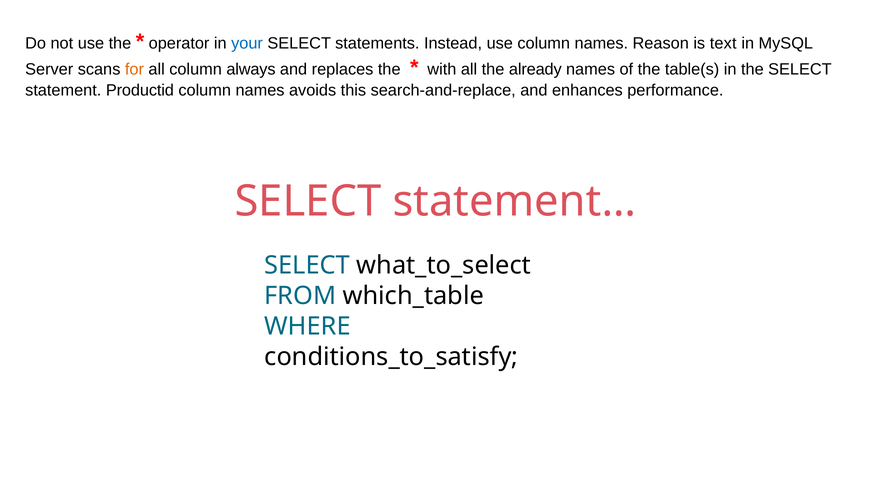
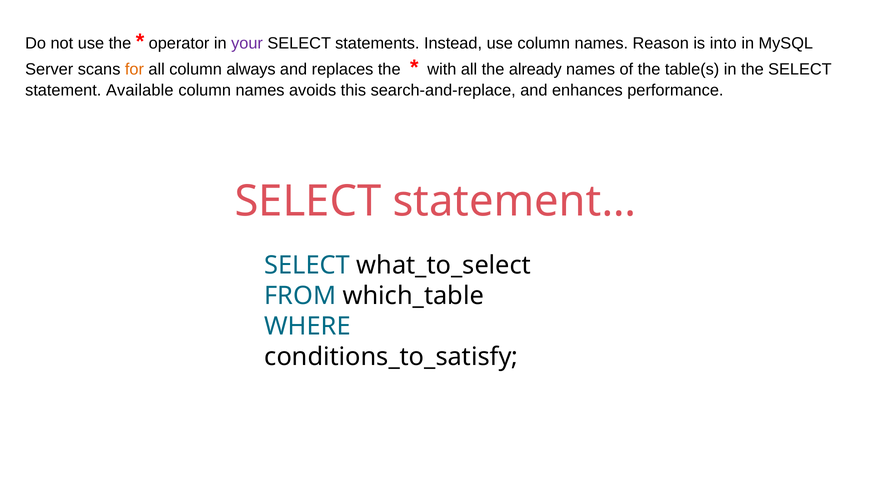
your colour: blue -> purple (247, 43)
text: text -> into (723, 43)
Productid: Productid -> Available (140, 90)
